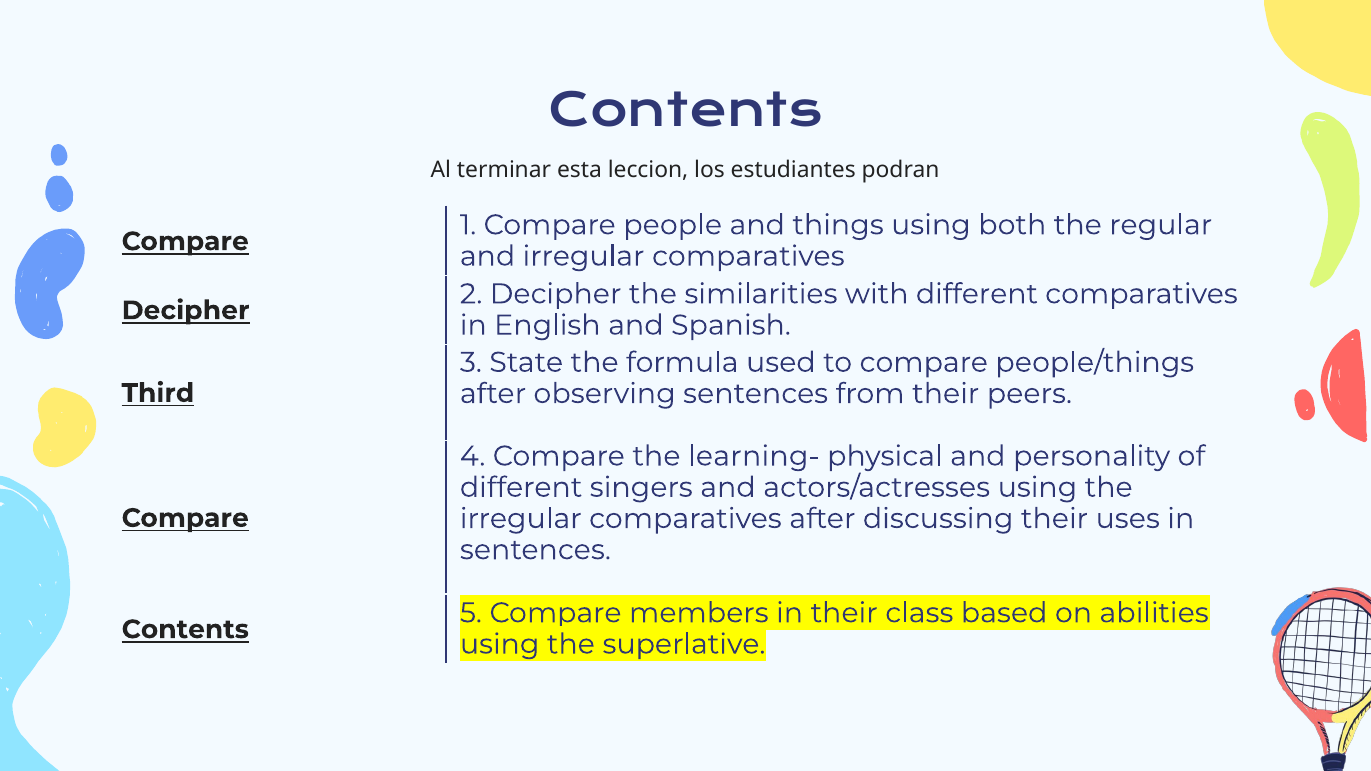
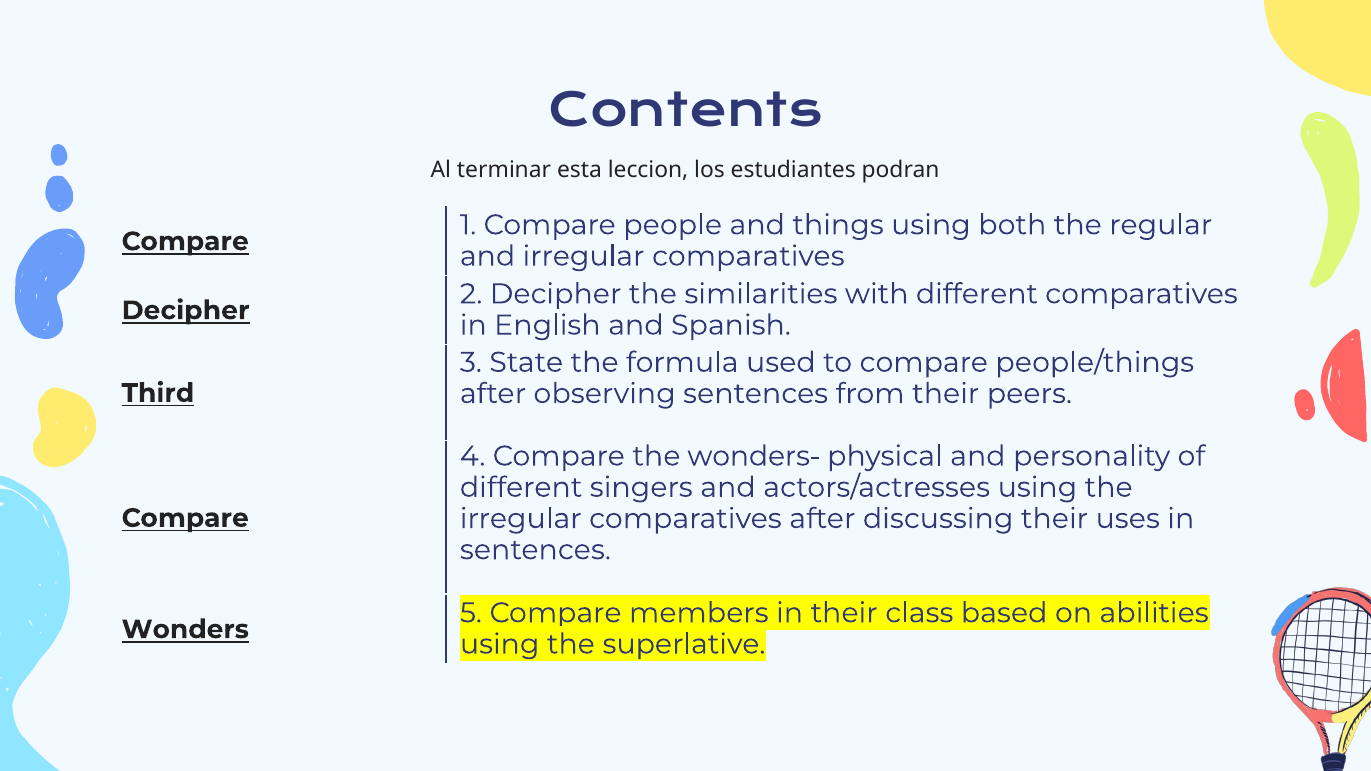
learning-: learning- -> wonders- (754, 456)
Contents: Contents -> Wonders (185, 630)
